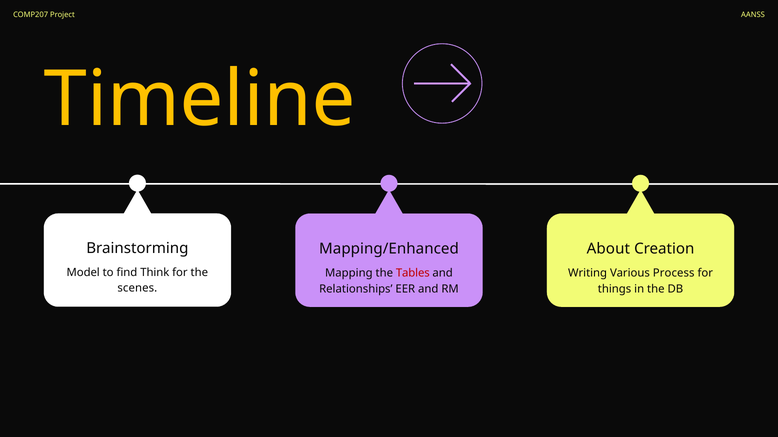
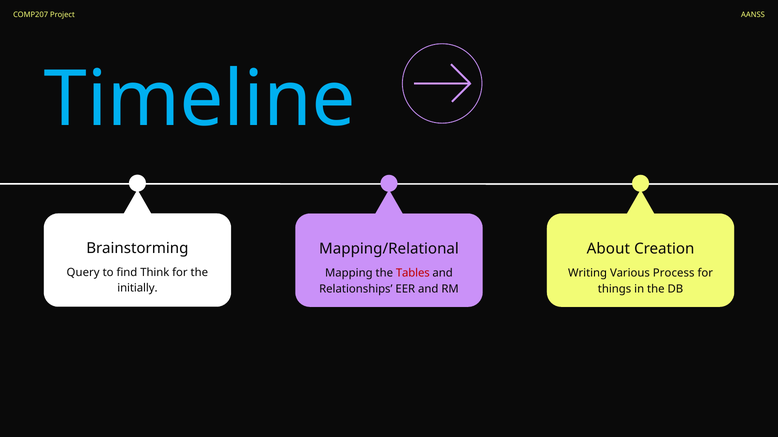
Timeline colour: yellow -> light blue (200, 100)
Mapping/Enhanced: Mapping/Enhanced -> Mapping/Relational (389, 249)
Model: Model -> Query (83, 273)
scenes: scenes -> initially (137, 289)
